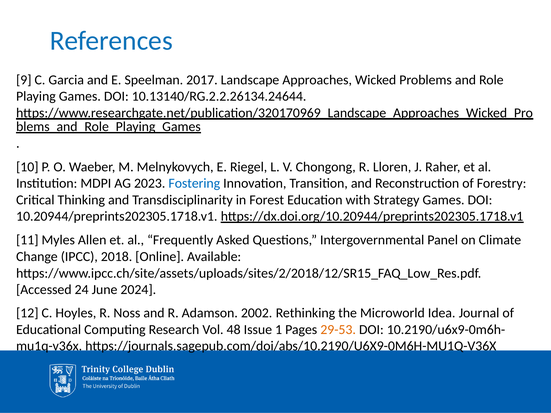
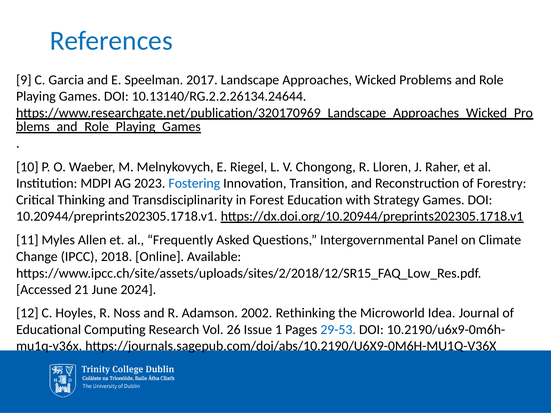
24: 24 -> 21 (82, 290)
48: 48 -> 26 (234, 330)
29-53 colour: orange -> blue (338, 330)
